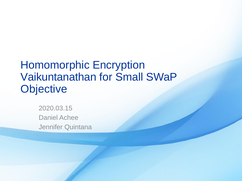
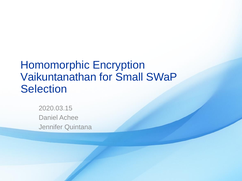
Objective: Objective -> Selection (44, 89)
